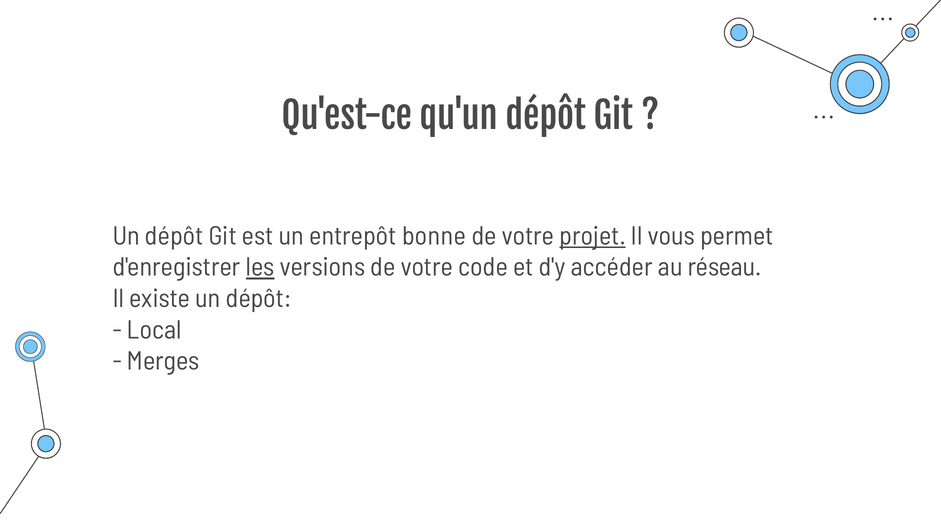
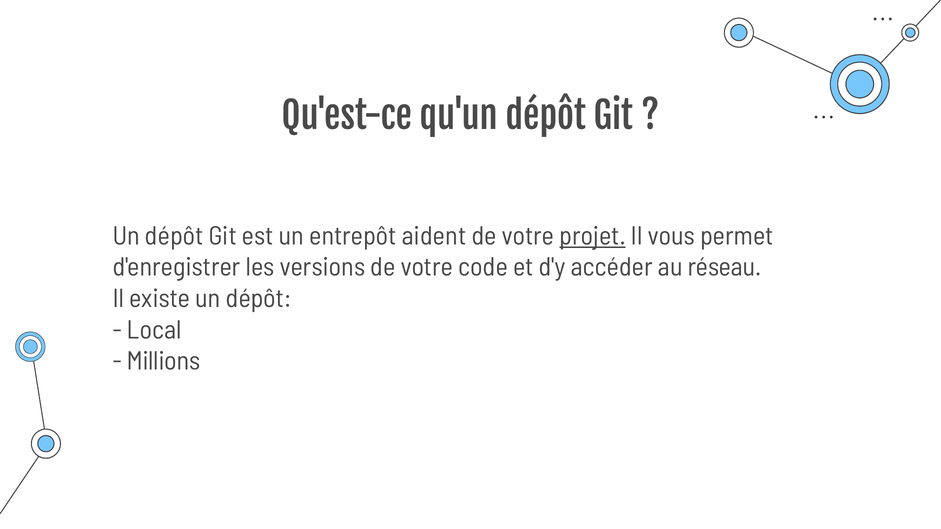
bonne: bonne -> aident (434, 236)
les underline: present -> none (260, 267)
Merges: Merges -> Millions (163, 362)
